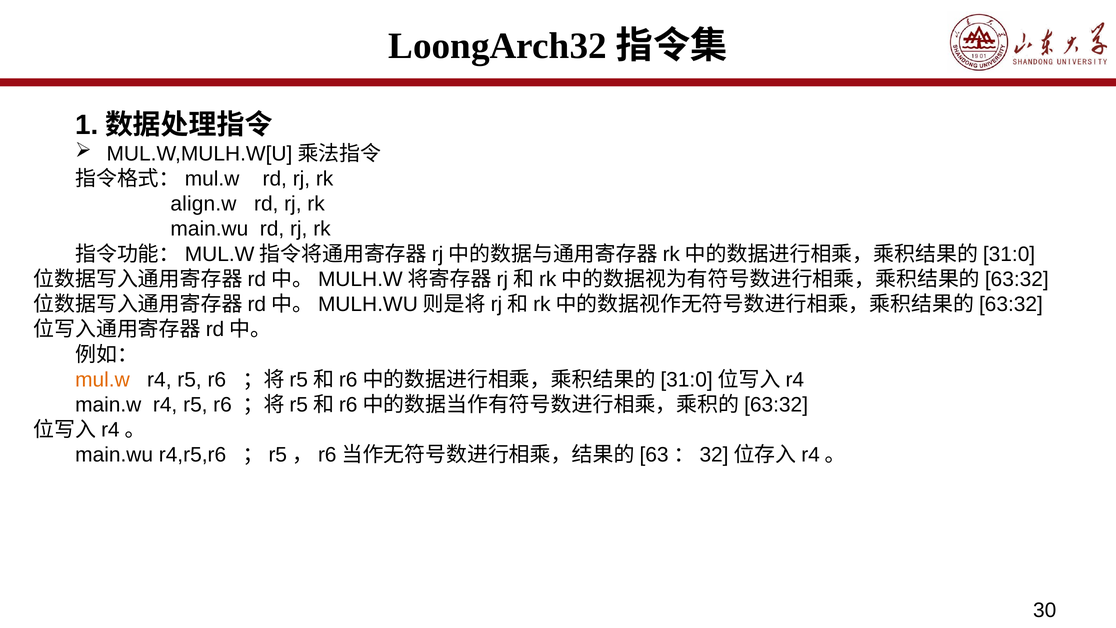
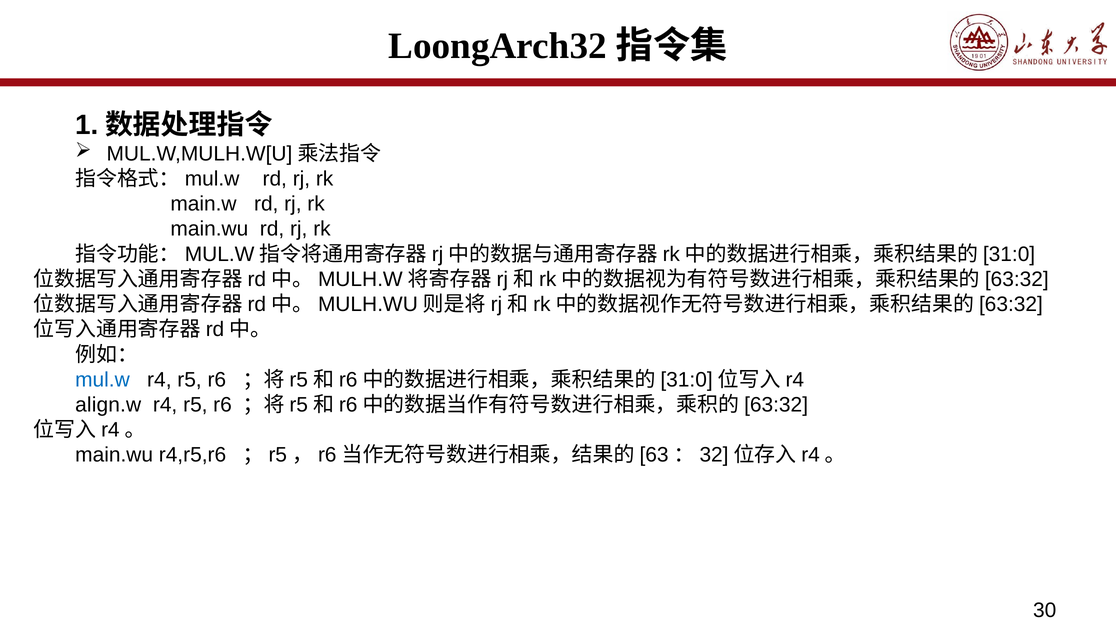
align.w: align.w -> main.w (204, 204)
mul.w colour: orange -> blue (102, 380)
main.w: main.w -> align.w (108, 405)
